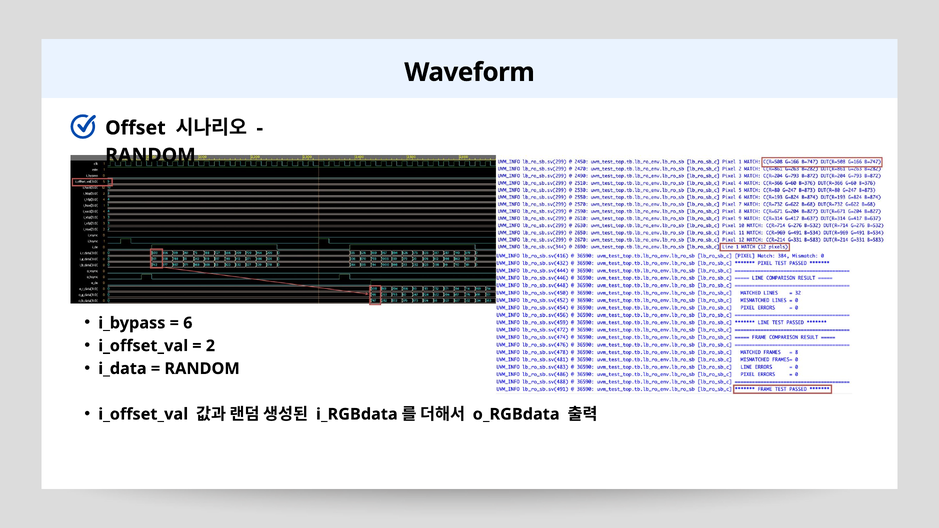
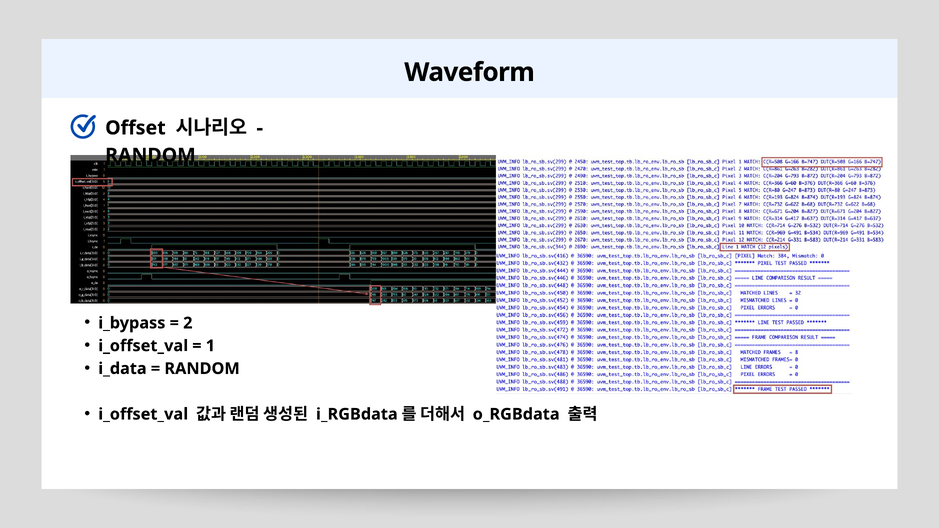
6: 6 -> 2 (188, 323)
2: 2 -> 1 (210, 346)
